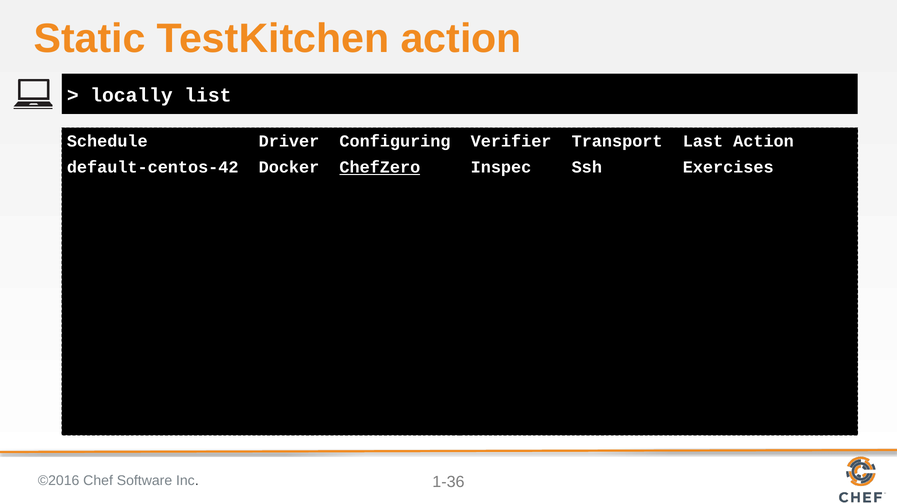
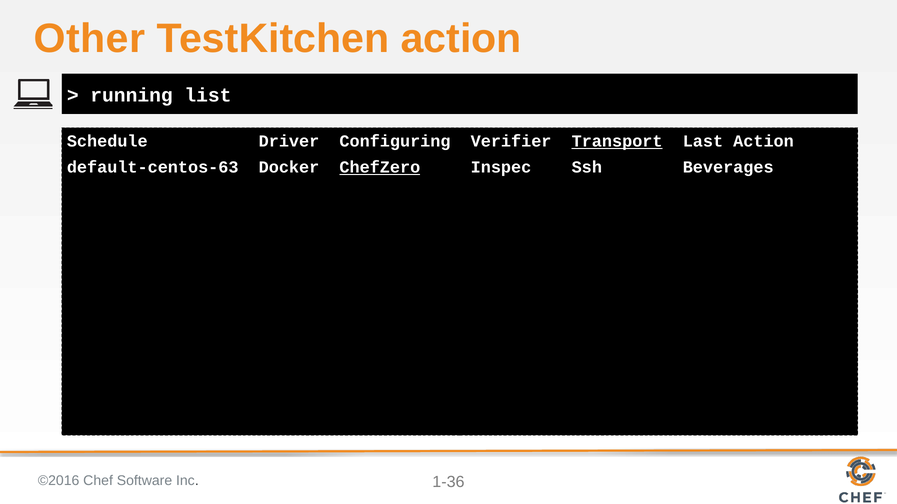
Static: Static -> Other (89, 39)
locally: locally -> running (132, 95)
Transport underline: none -> present (617, 142)
default-centos-42: default-centos-42 -> default-centos-63 (153, 167)
Exercises: Exercises -> Beverages (728, 167)
